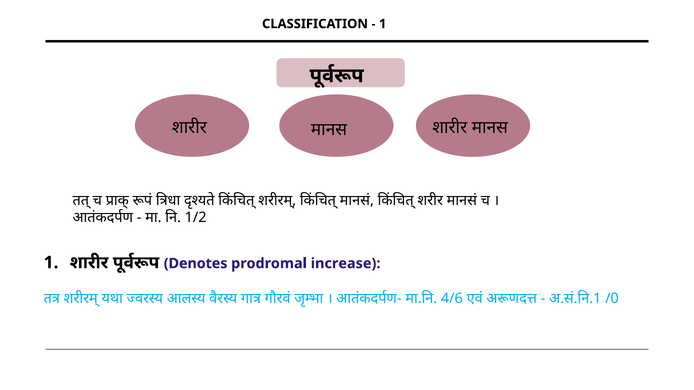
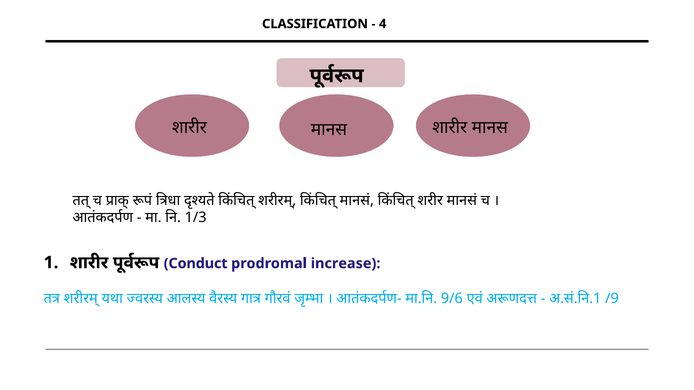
1: 1 -> 4 (383, 24)
1/2: 1/2 -> 1/3 (196, 218)
Denotes: Denotes -> Conduct (196, 264)
4/6: 4/6 -> 9/6 (452, 299)
/0: /0 -> /9 (612, 299)
